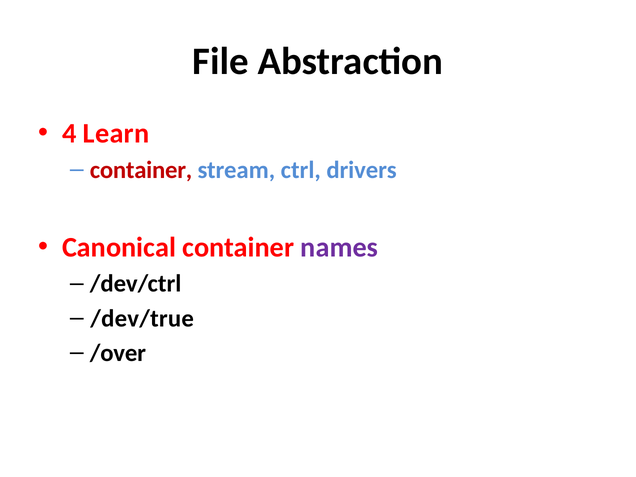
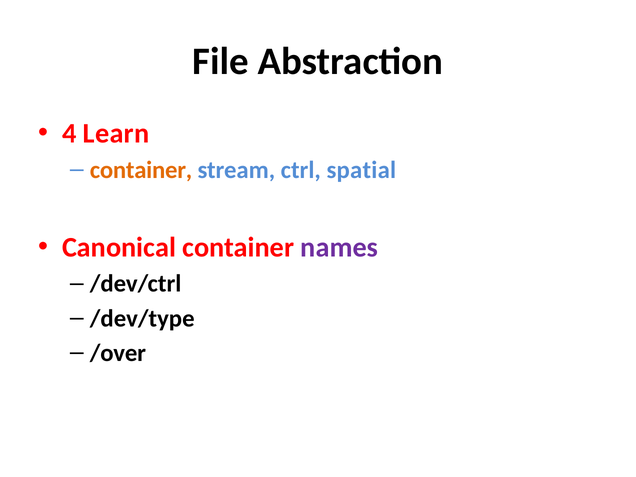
container colour: red -> orange (141, 170)
drivers: drivers -> spatial (361, 170)
/dev/true: /dev/true -> /dev/type (142, 318)
